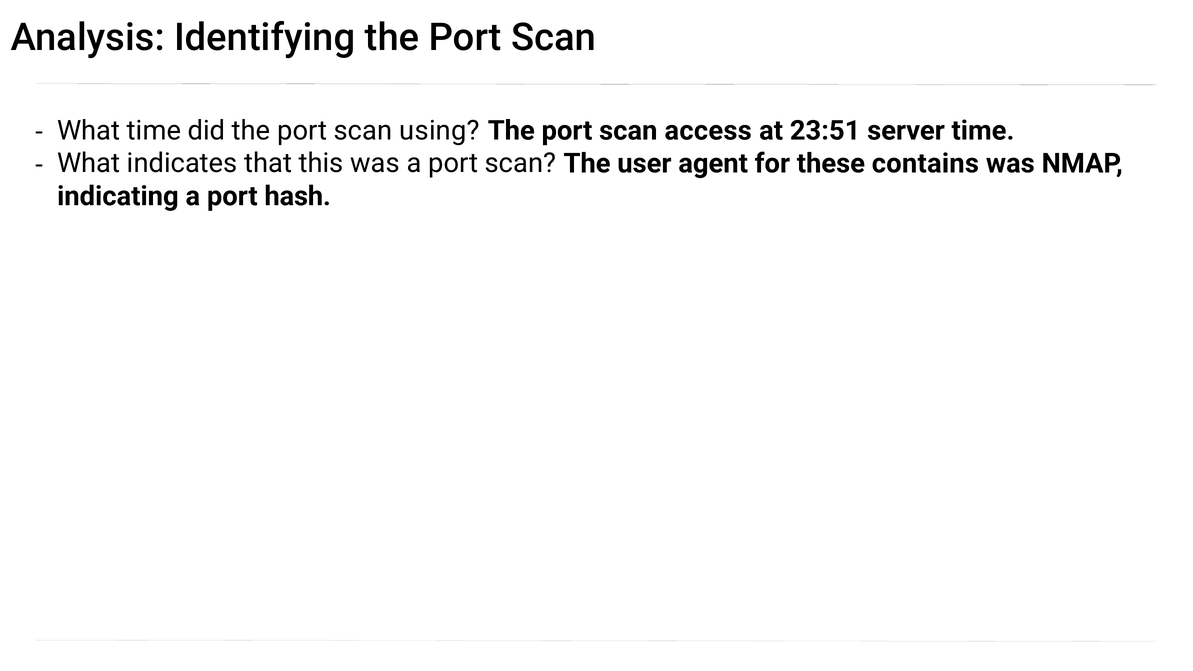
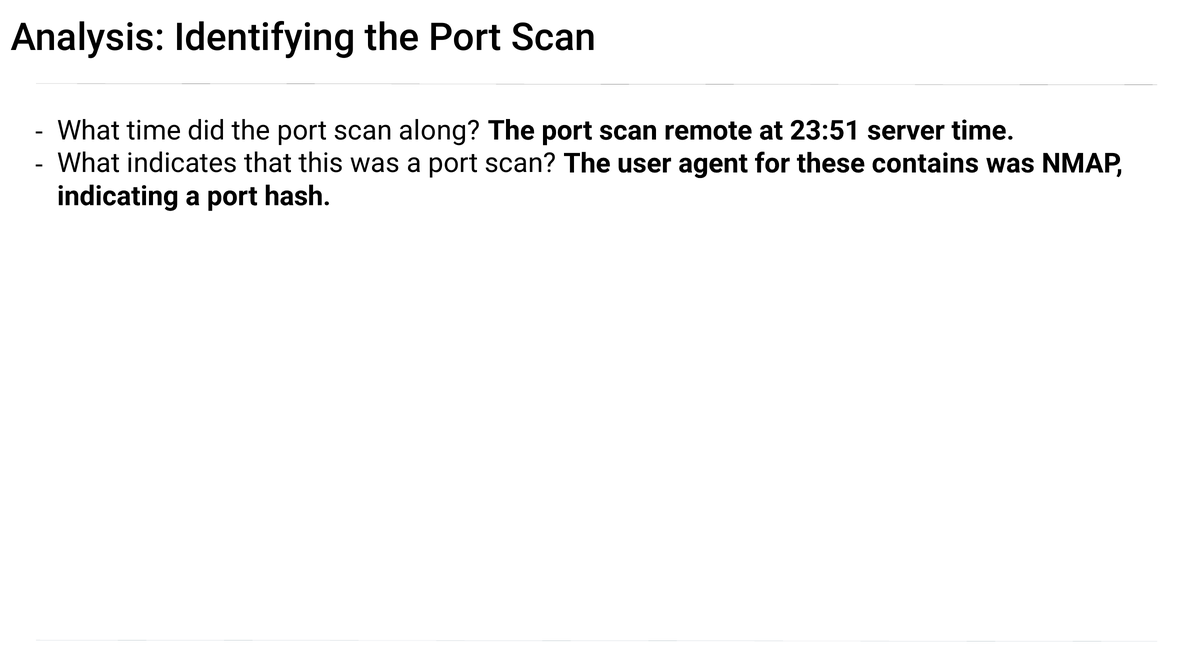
using: using -> along (440, 131)
access: access -> remote (708, 131)
